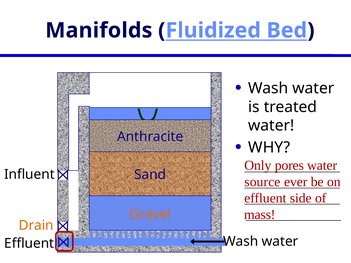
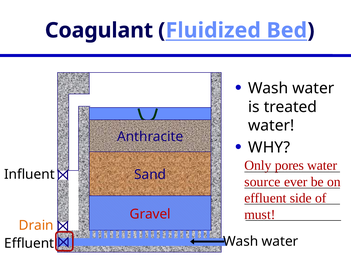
Manifolds: Manifolds -> Coagulant (99, 30)
mass: mass -> must (260, 215)
Gravel colour: orange -> red (150, 214)
